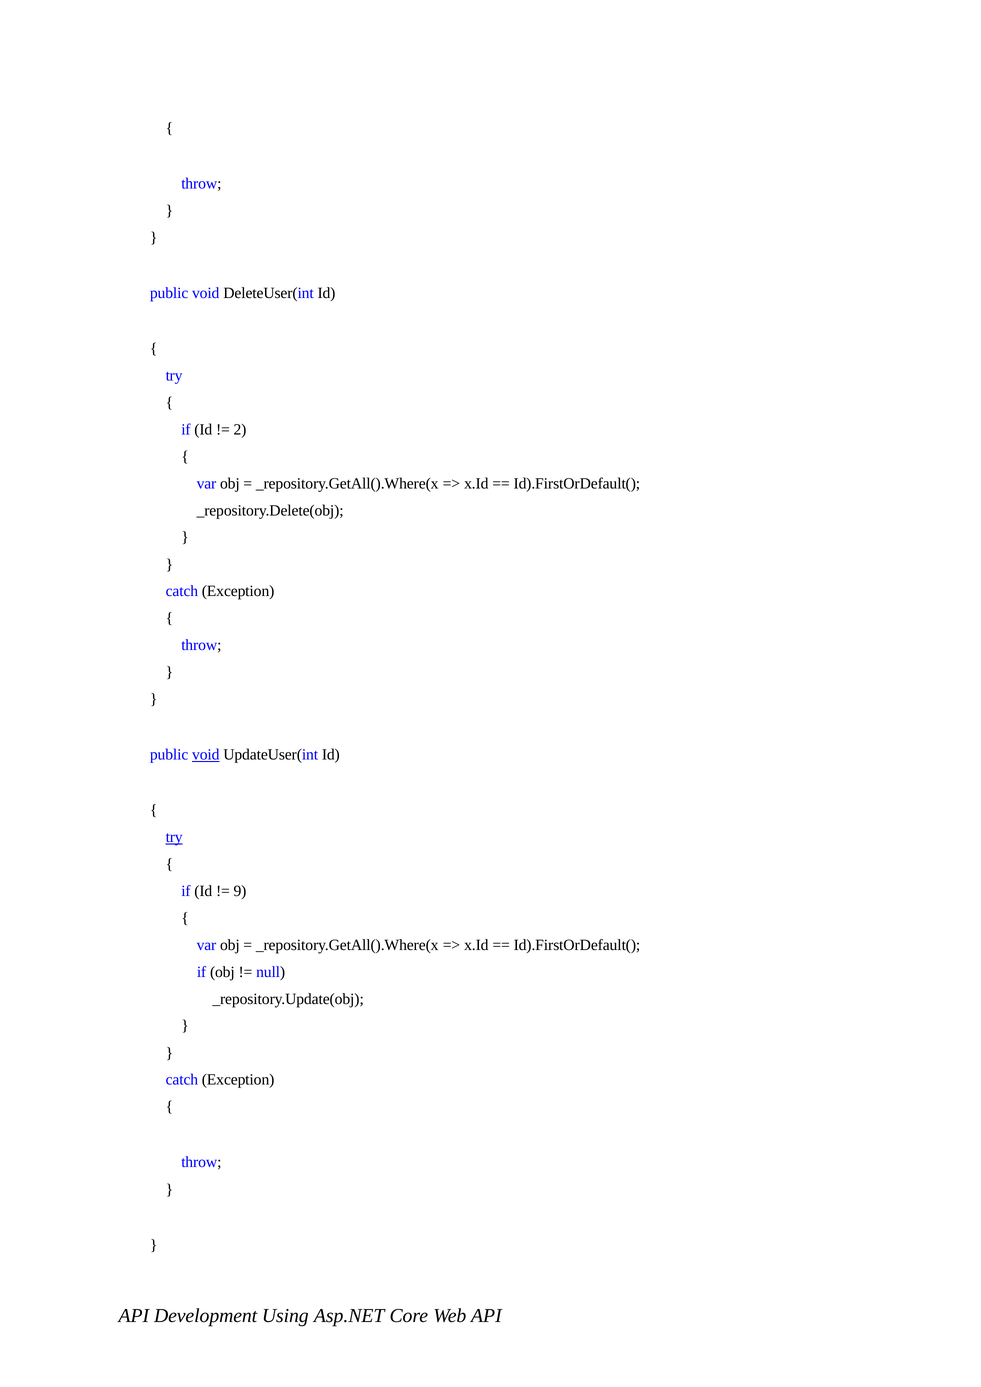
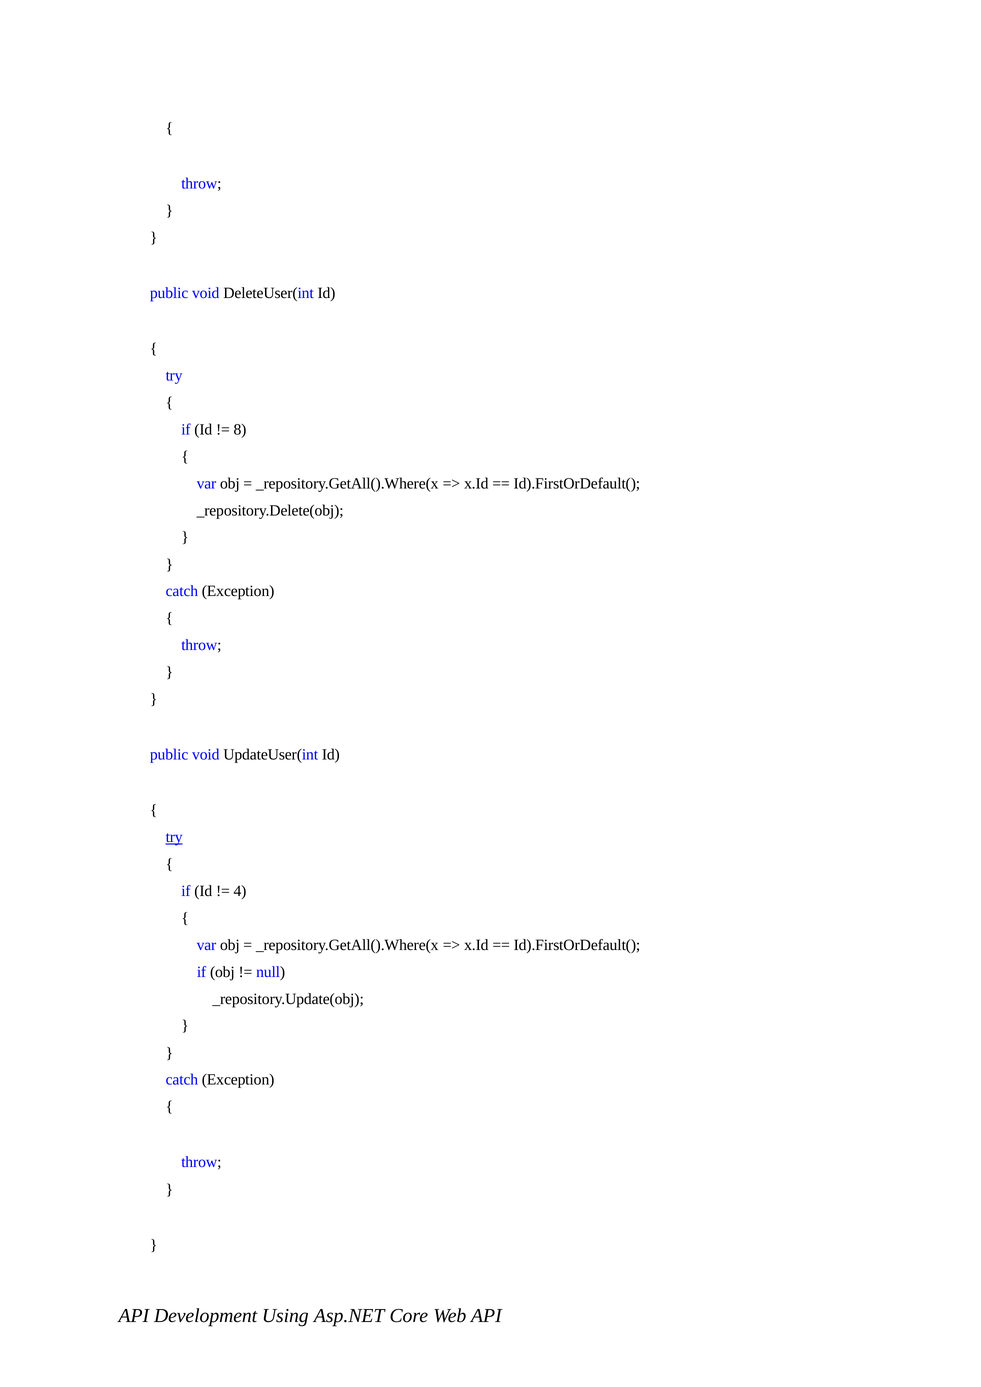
2: 2 -> 8 (240, 429)
void underline: present -> none (206, 755)
9: 9 -> 4 (240, 891)
